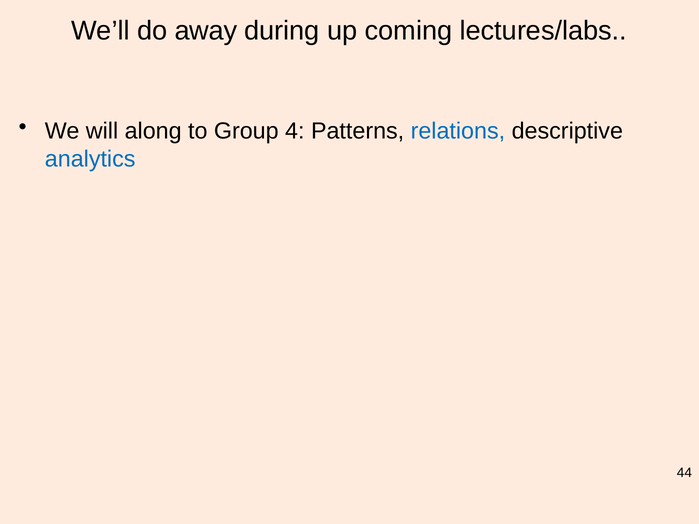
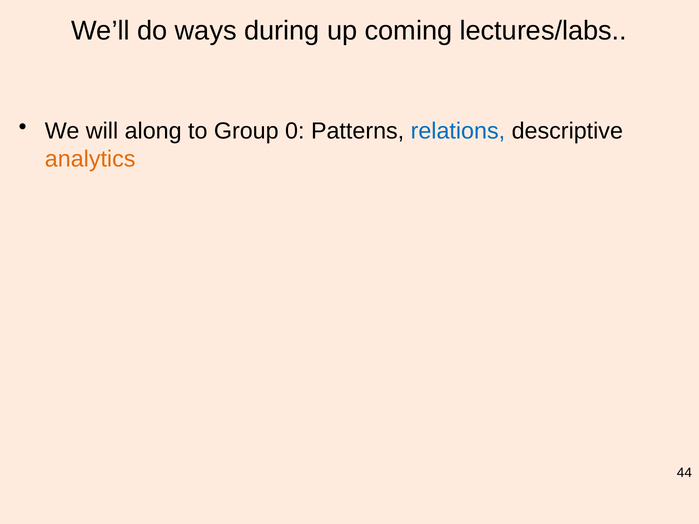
away: away -> ways (206, 31)
4: 4 -> 0 (295, 131)
analytics colour: blue -> orange (90, 159)
